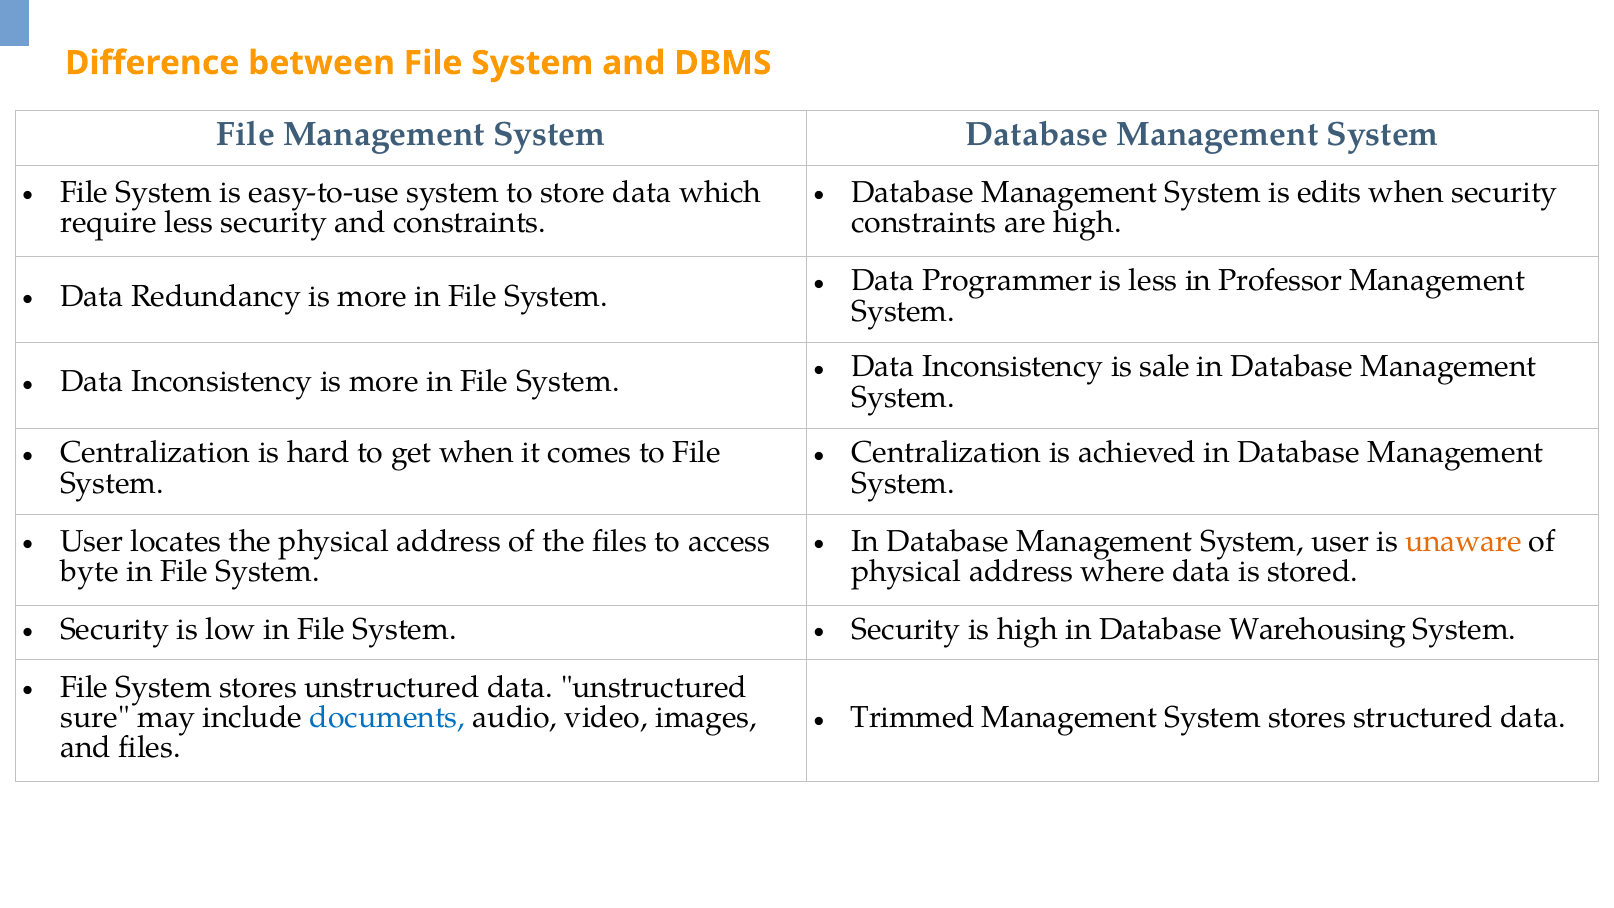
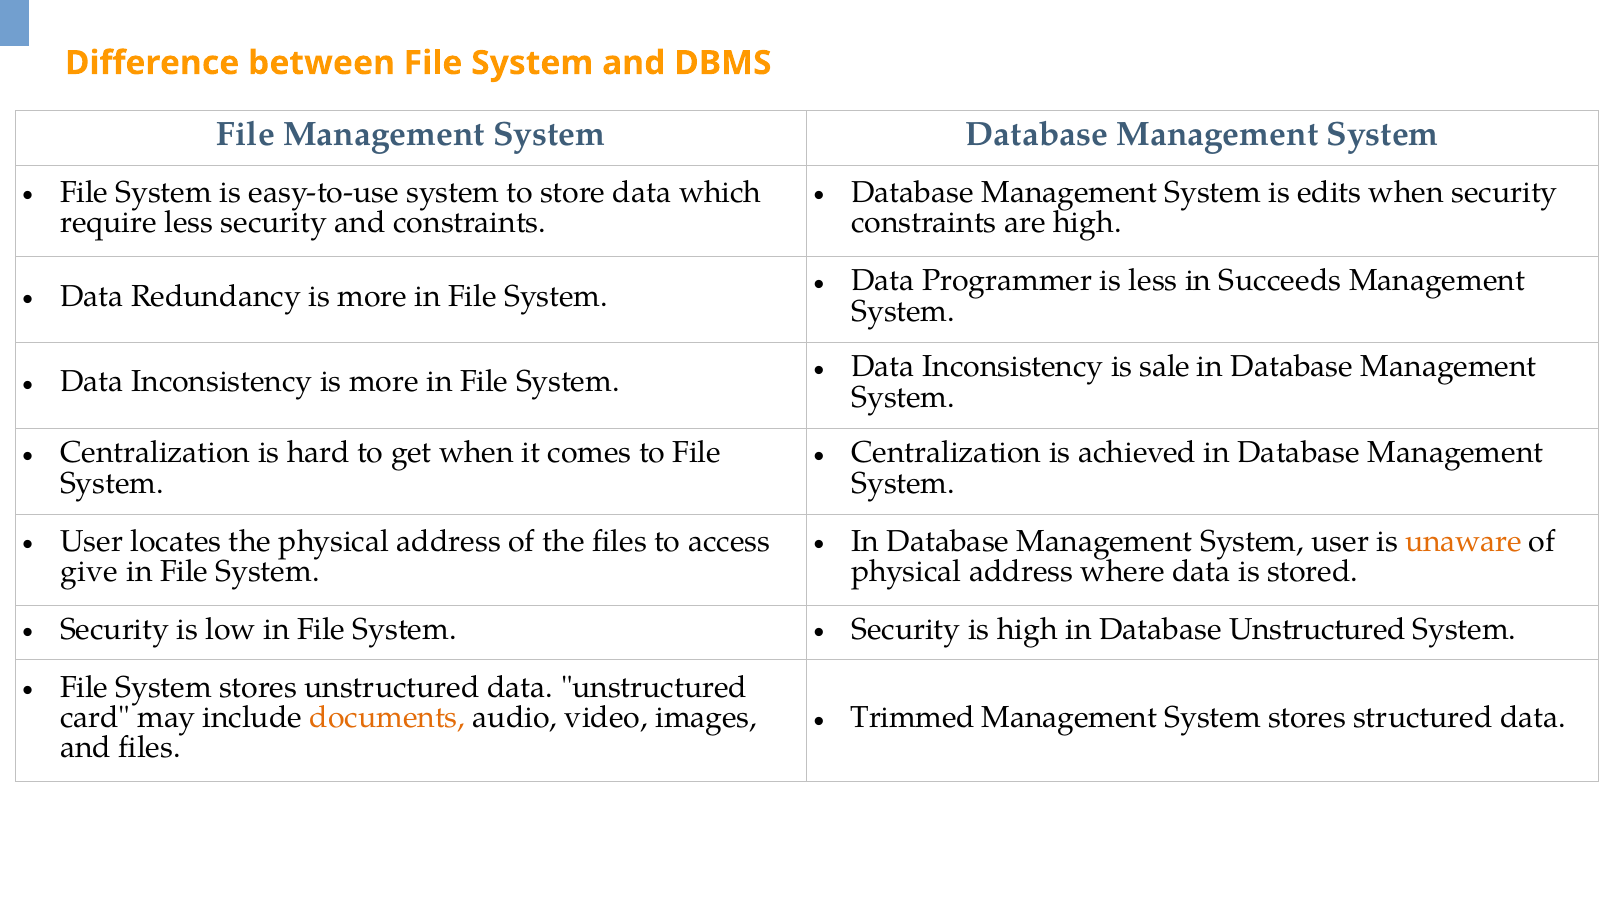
Professor: Professor -> Succeeds (1280, 281)
byte: byte -> give (89, 572)
Database Warehousing: Warehousing -> Unstructured (1318, 629)
sure: sure -> card (95, 717)
documents colour: blue -> orange (388, 717)
